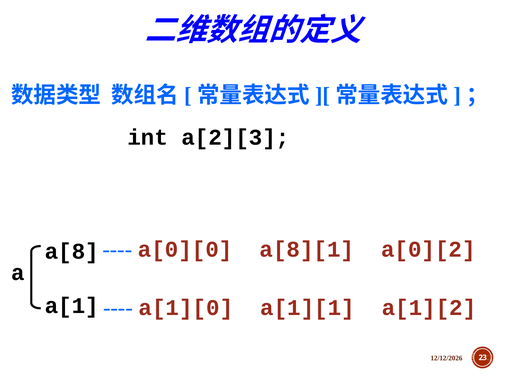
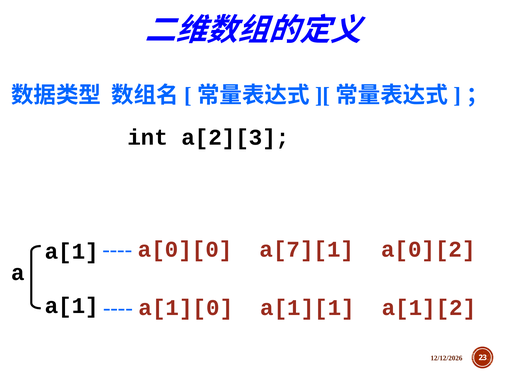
a[8][1: a[8][1 -> a[7][1 (307, 249)
a[8: a[8 -> a[1 (72, 251)
